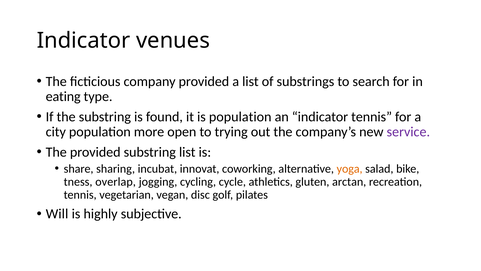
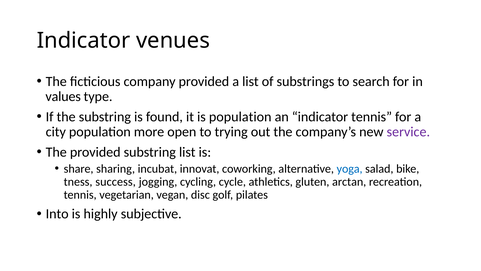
eating: eating -> values (63, 96)
yoga colour: orange -> blue (350, 169)
overlap: overlap -> success (116, 182)
Will: Will -> Into (57, 214)
